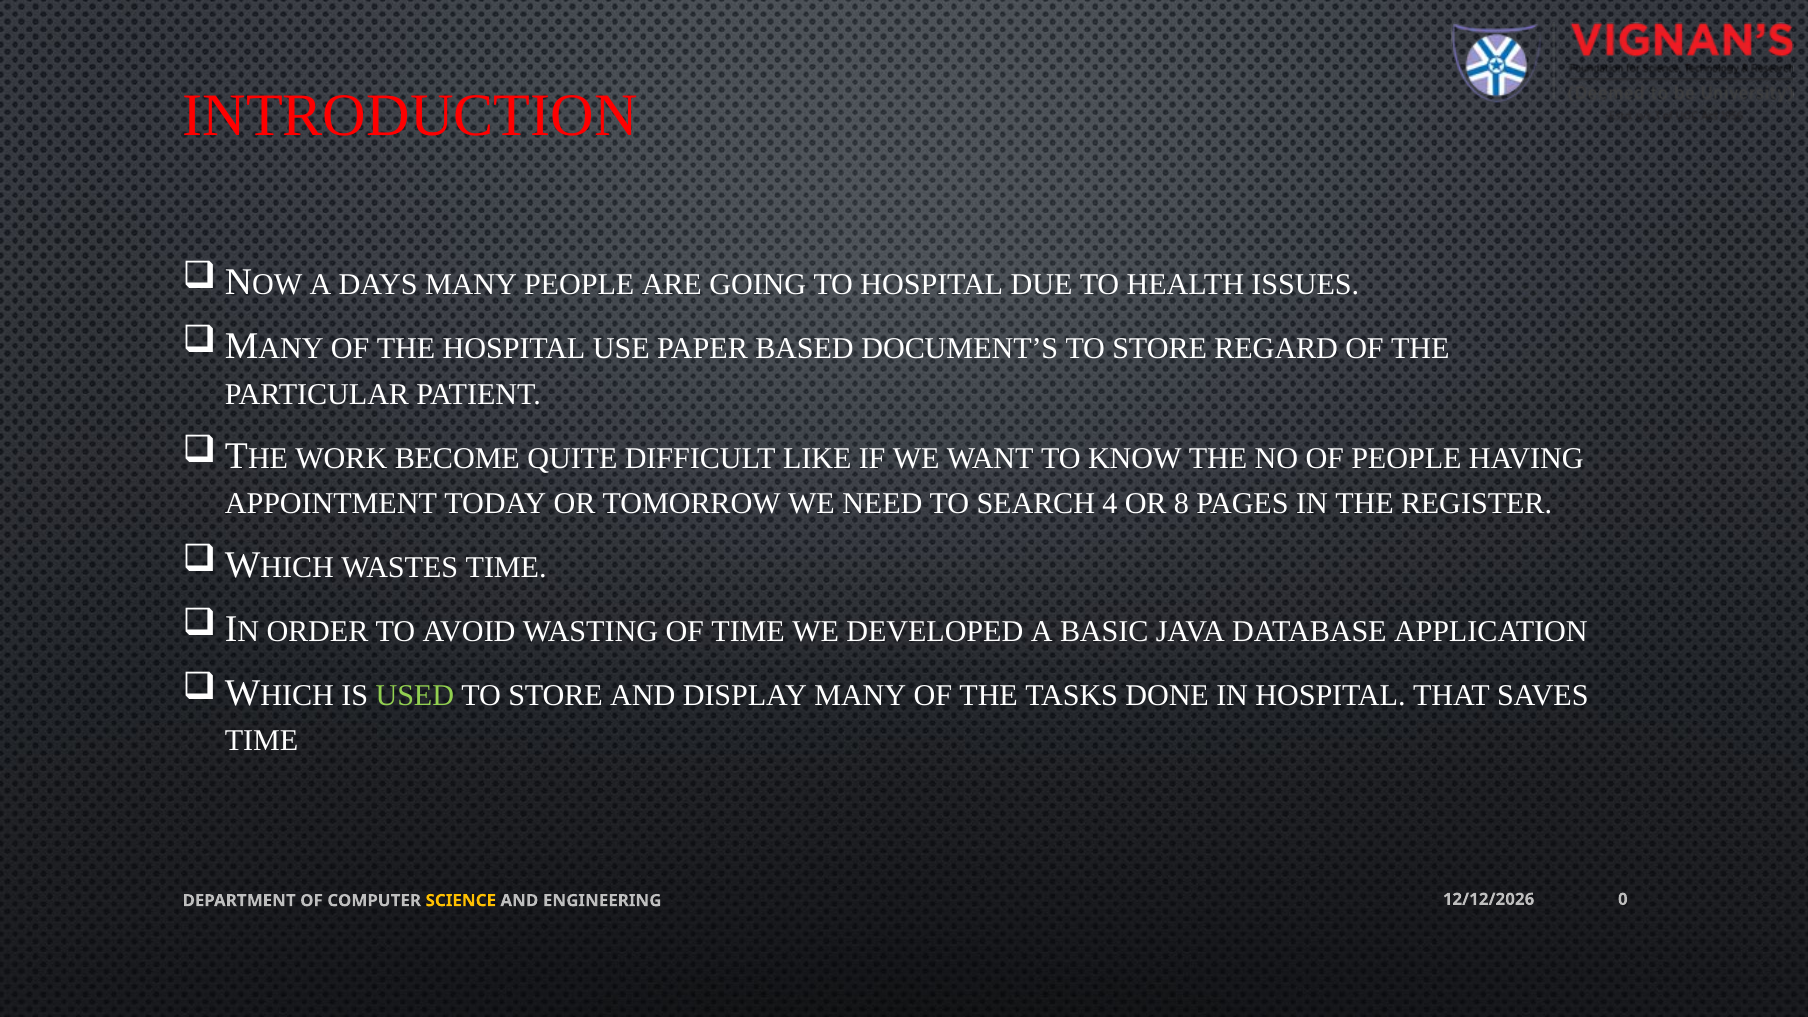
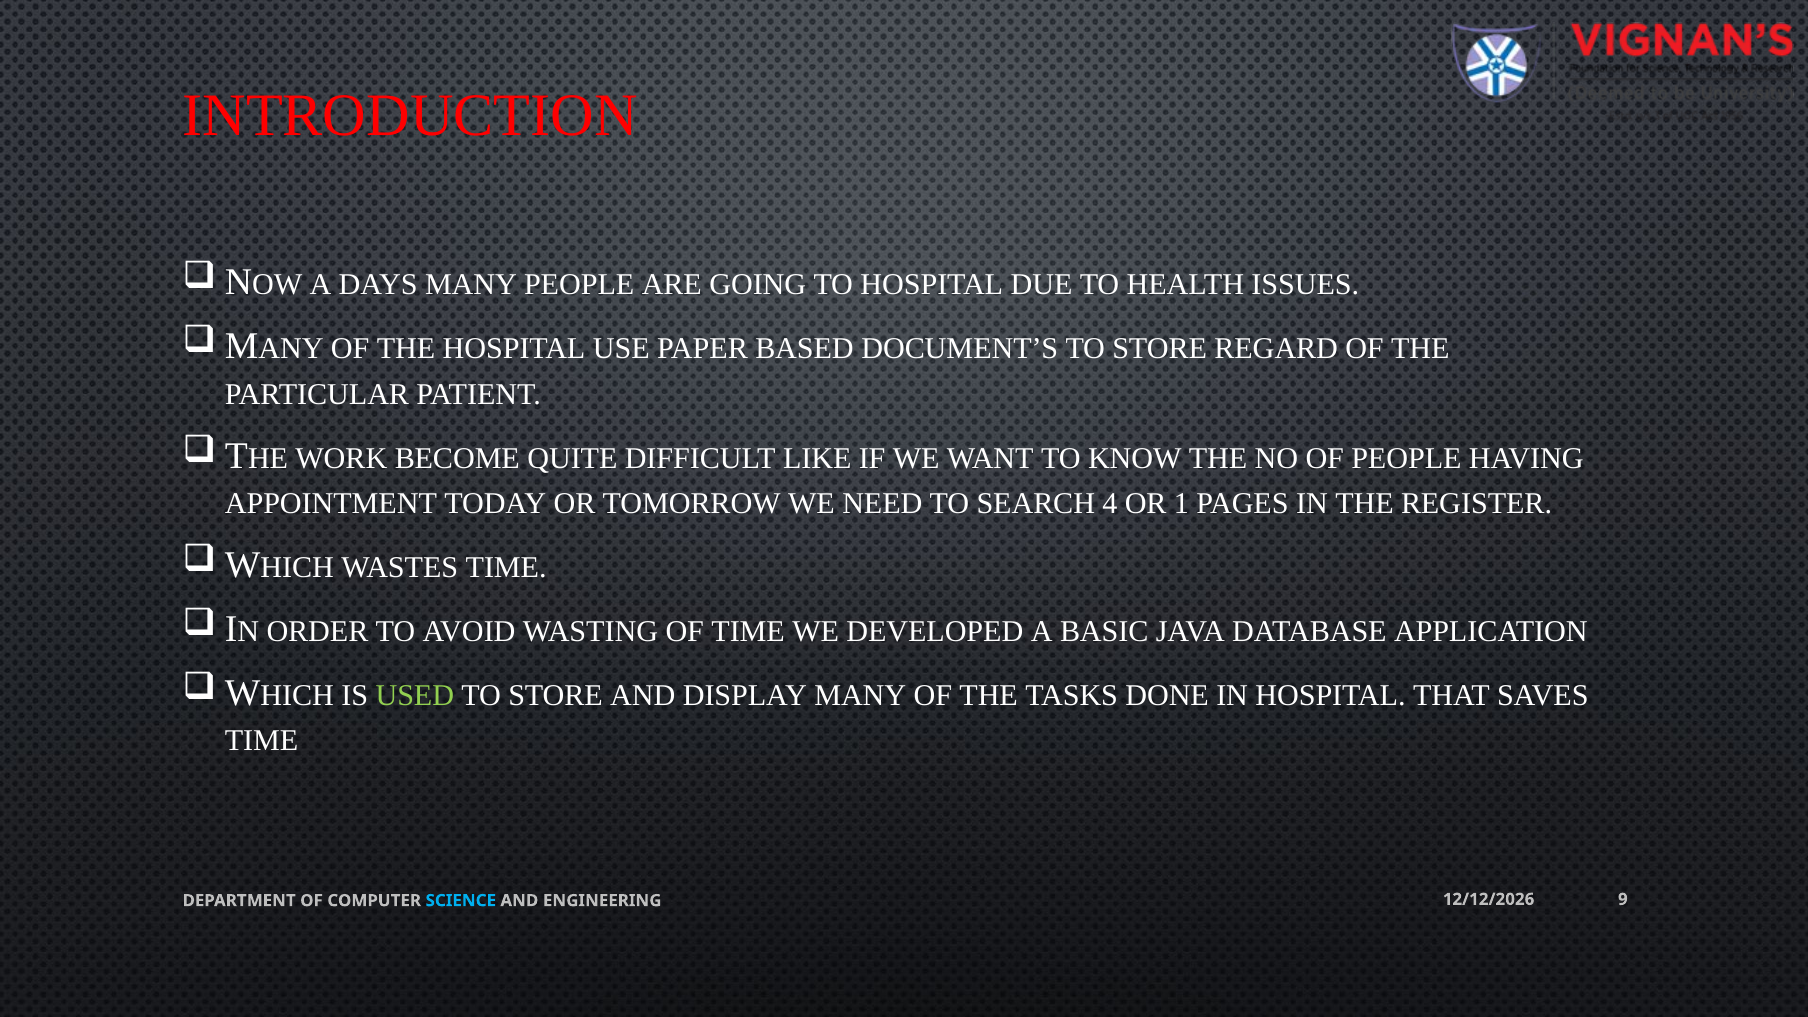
8: 8 -> 1 (1181, 503)
SCIENCE colour: yellow -> light blue (461, 901)
0: 0 -> 9 (1623, 899)
